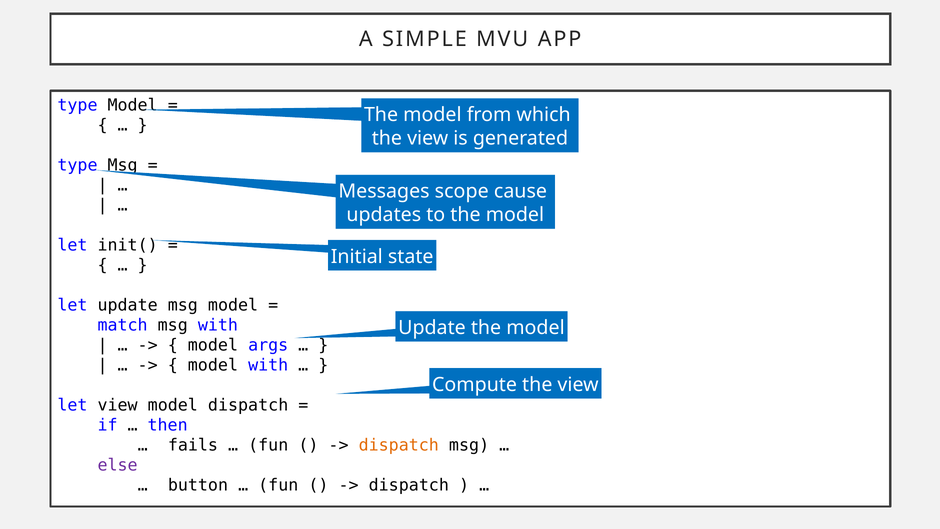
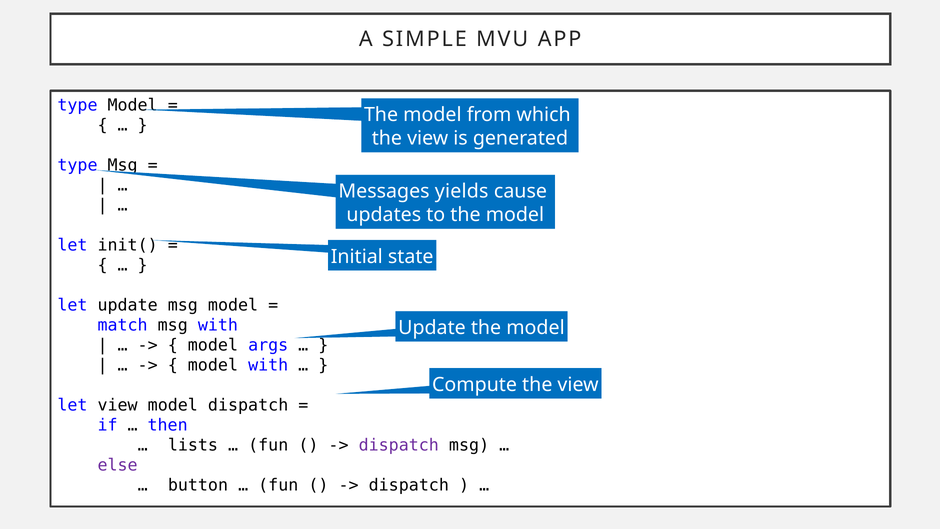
scope: scope -> yields (462, 191)
fails: fails -> lists (193, 445)
dispatch colour: orange -> purple (399, 445)
